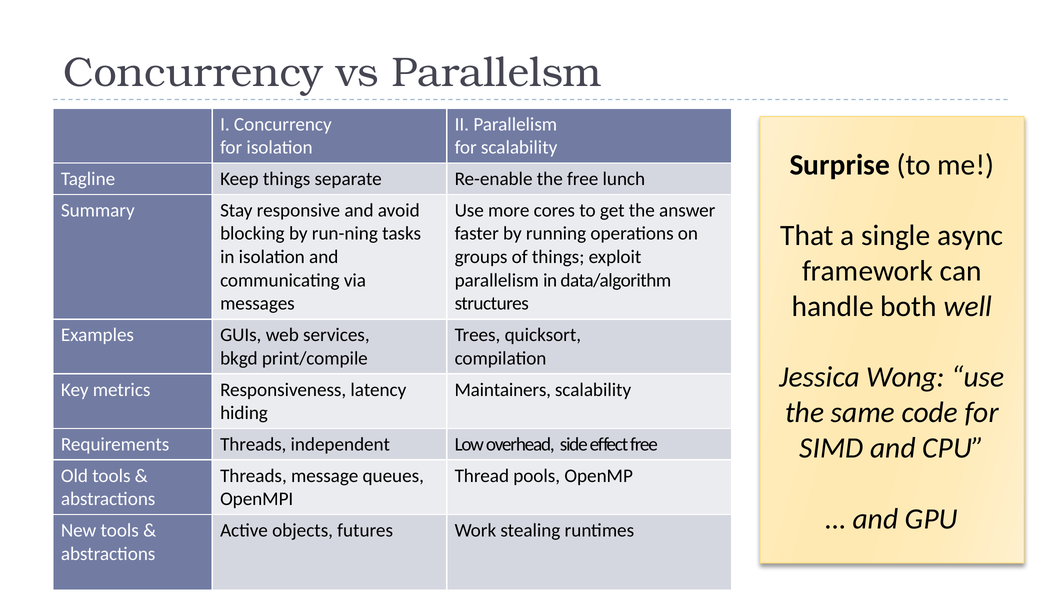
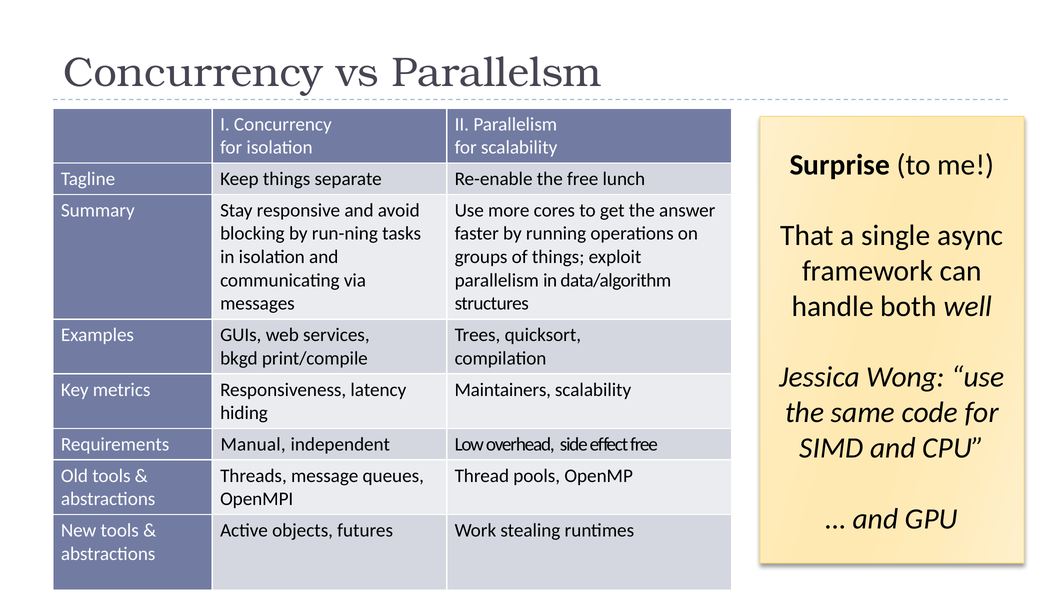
Requirements Threads: Threads -> Manual (253, 444)
